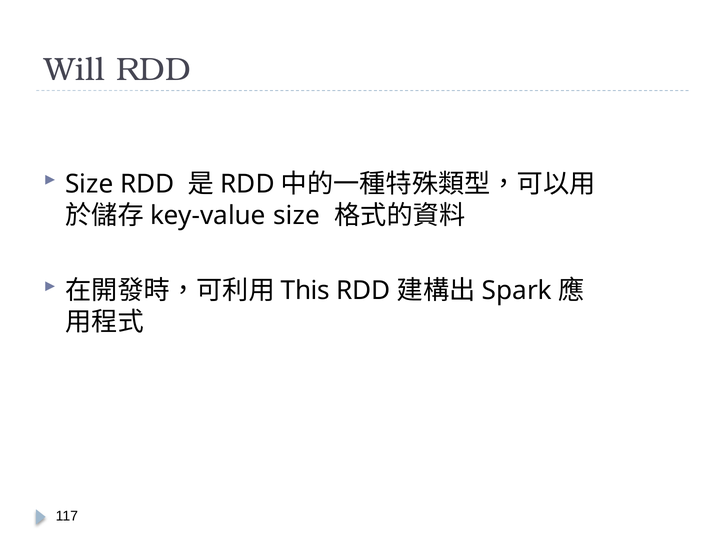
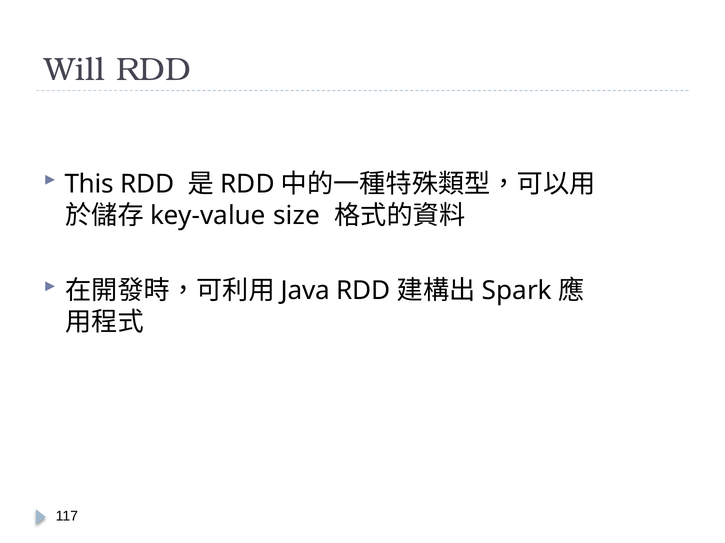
Size: Size -> This (89, 184)
This: This -> Java (305, 291)
